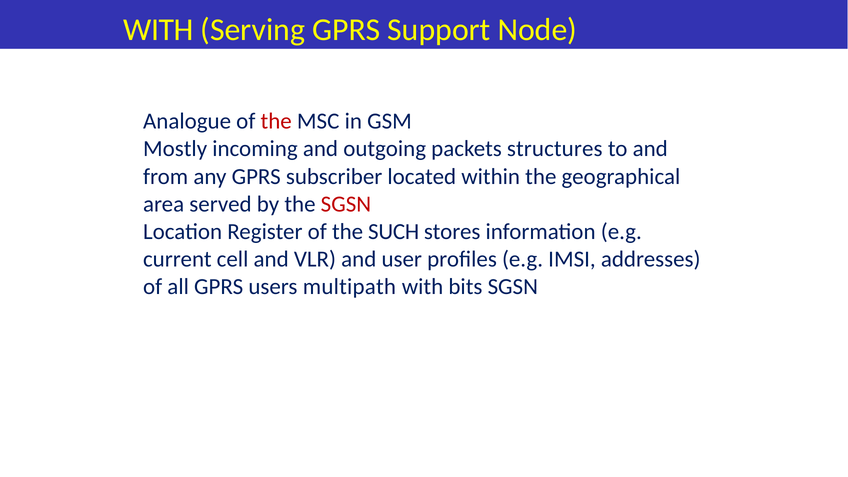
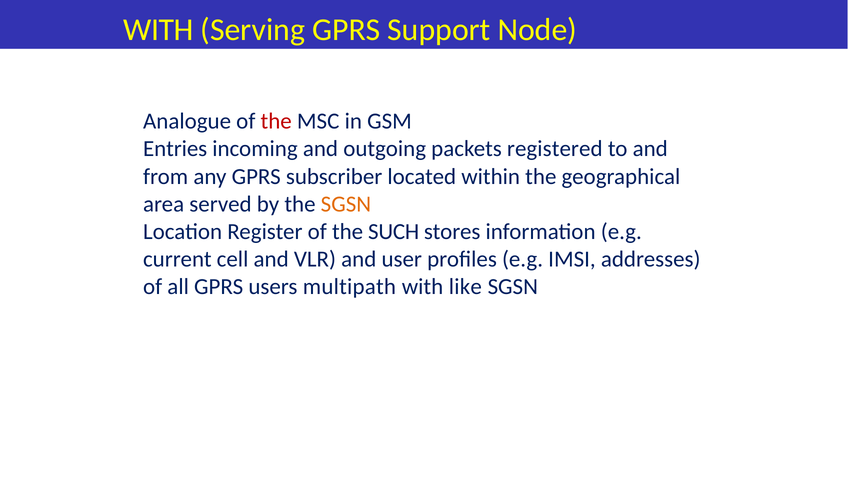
Mostly: Mostly -> Entries (175, 149)
structures: structures -> registered (555, 149)
SGSN colour: red -> orange (346, 204)
bits: bits -> like (465, 287)
